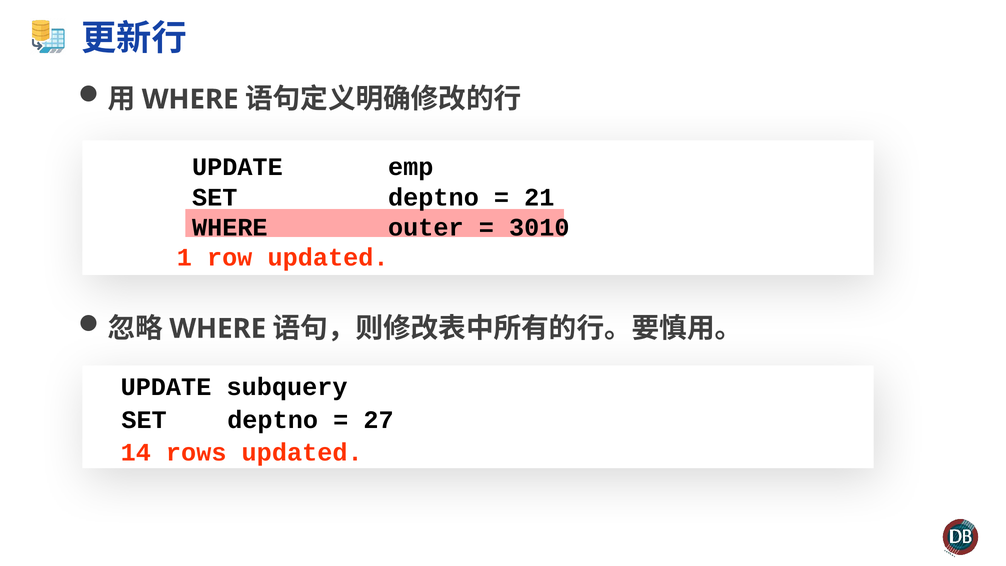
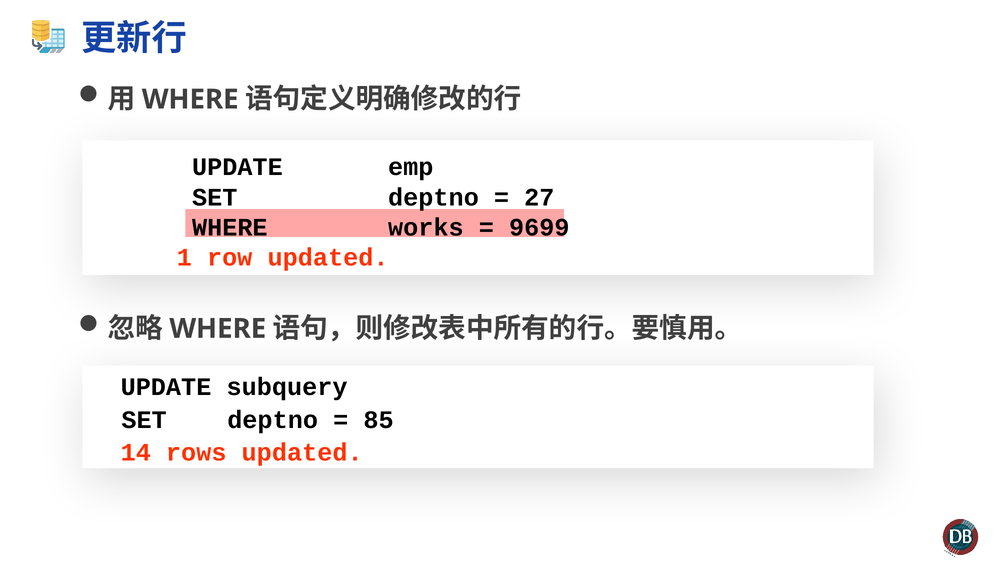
21: 21 -> 27 (539, 197)
outer: outer -> works (426, 227)
3010: 3010 -> 9699 (539, 227)
27: 27 -> 85 (379, 420)
